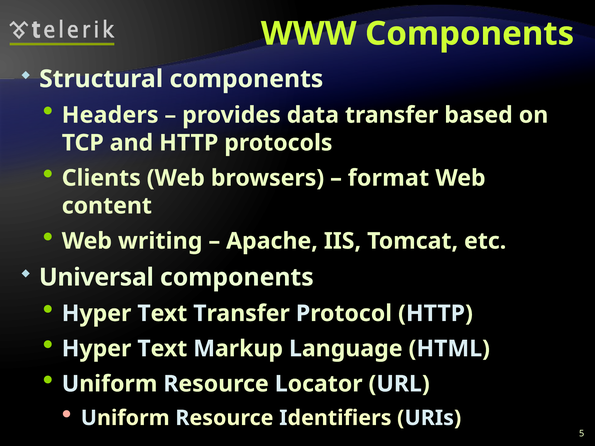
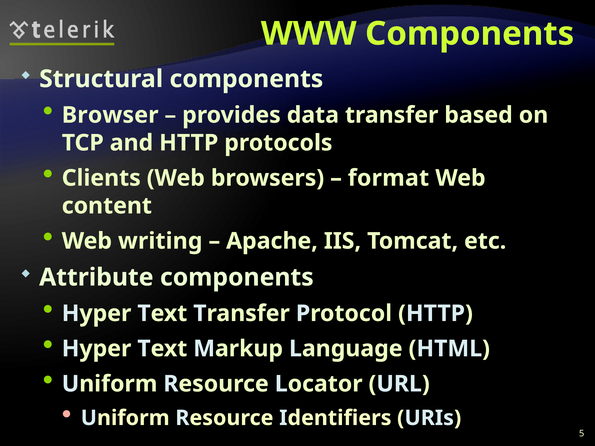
Headers: Headers -> Browser (110, 115)
Universal: Universal -> Attribute (96, 277)
